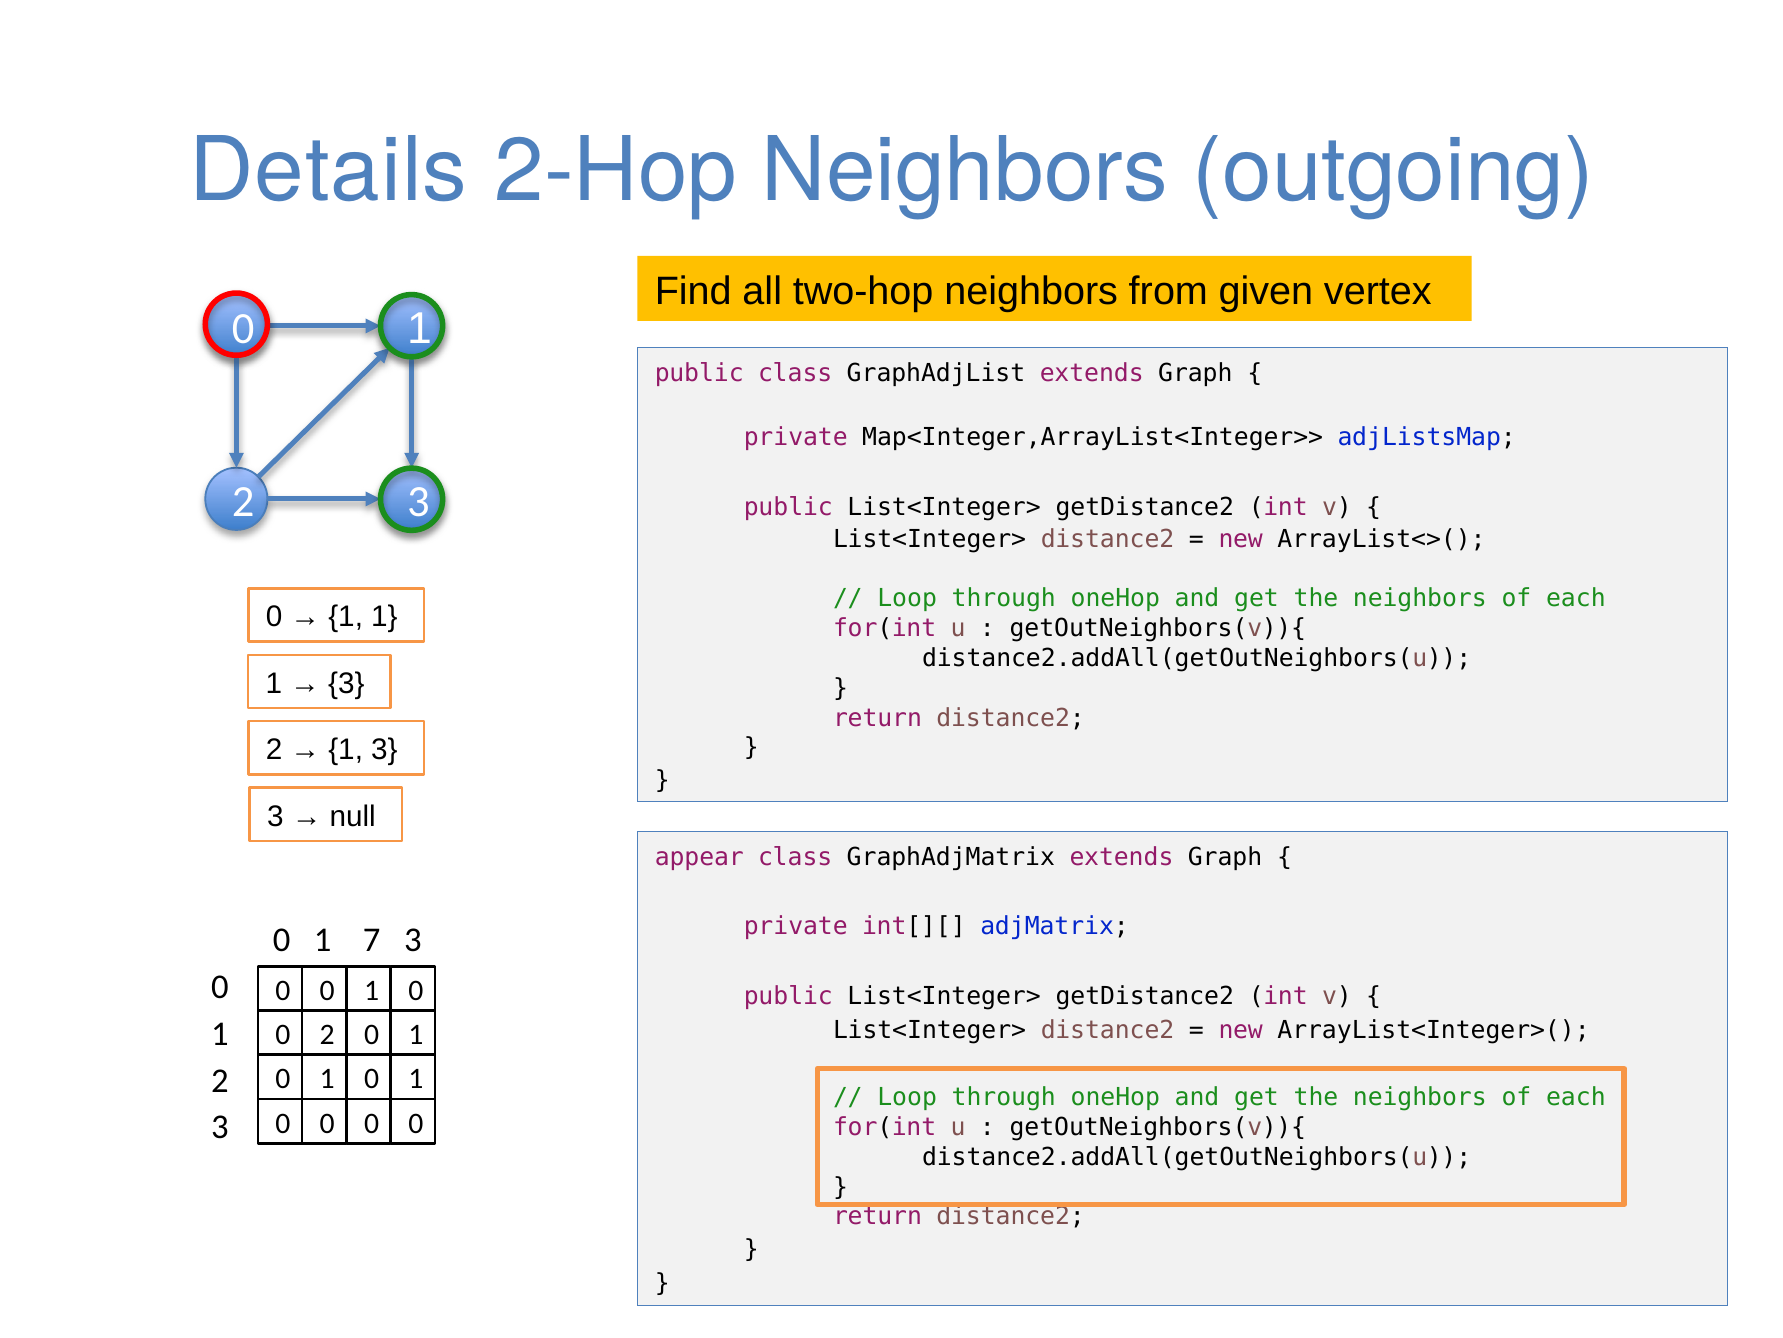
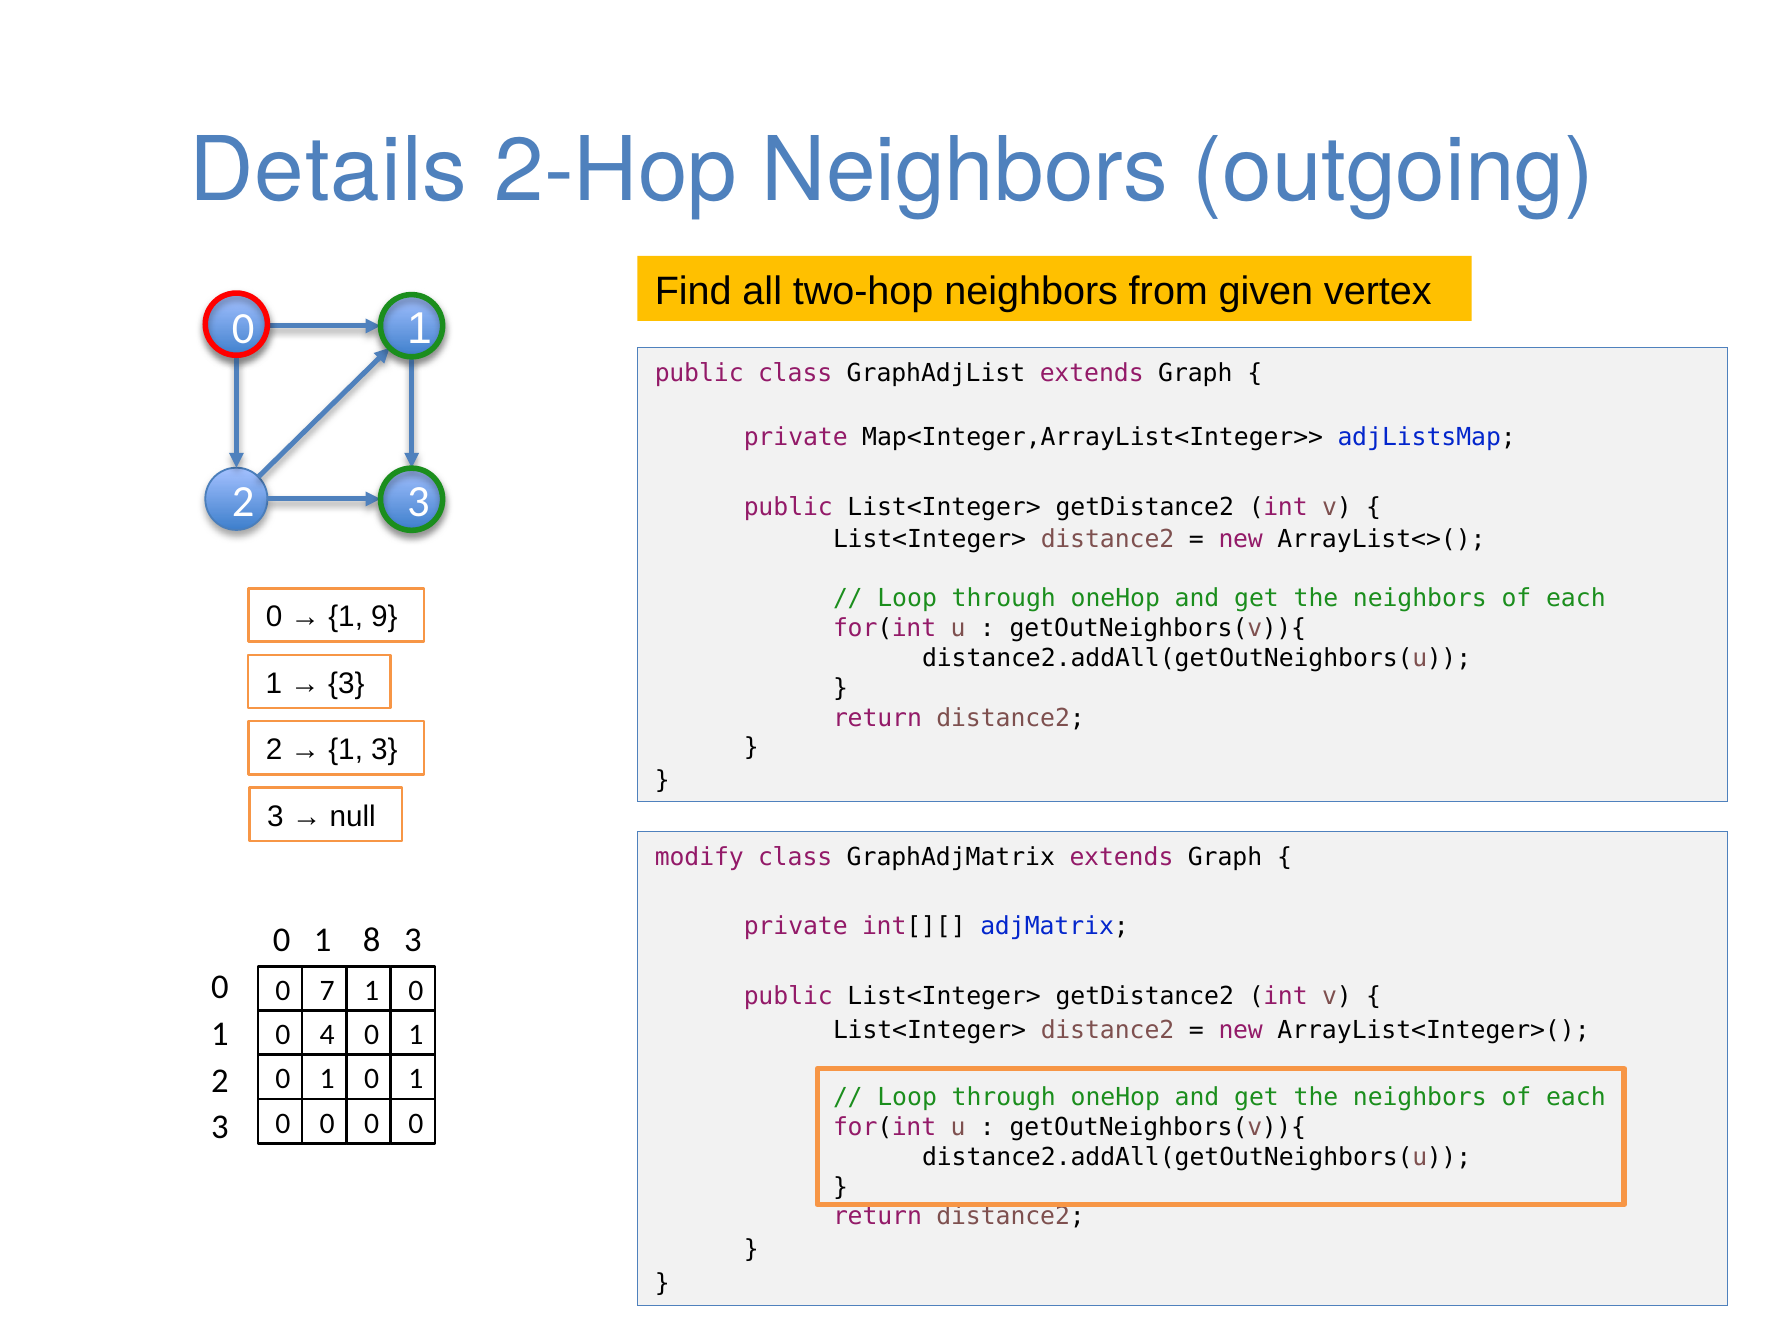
1: 1 -> 9 (384, 617)
appear: appear -> modify (699, 857)
7: 7 -> 8 (372, 939)
0: 0 -> 7 (327, 990)
0 2: 2 -> 4 (327, 1034)
